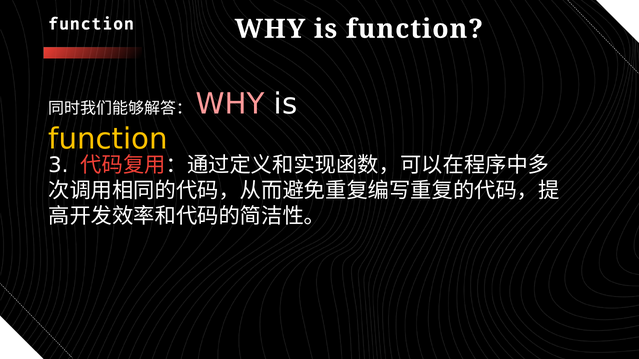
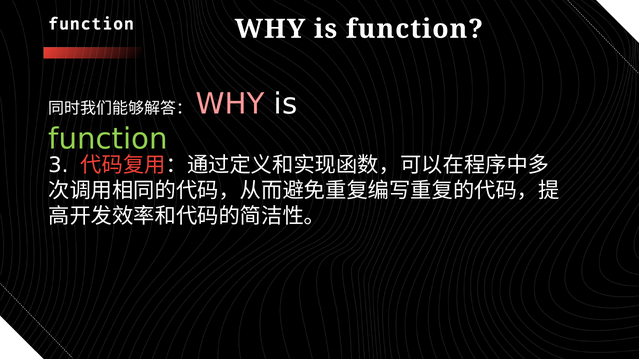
function colour: yellow -> light green (108, 139)
